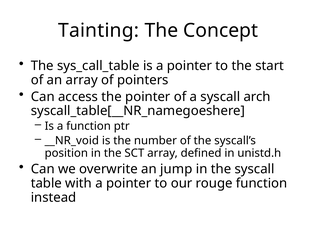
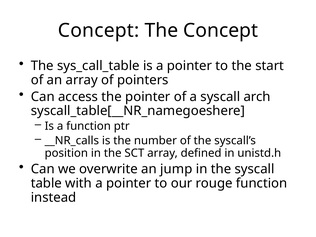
Tainting: Tainting -> Concept (99, 31)
__NR_void: __NR_void -> __NR_calls (72, 141)
